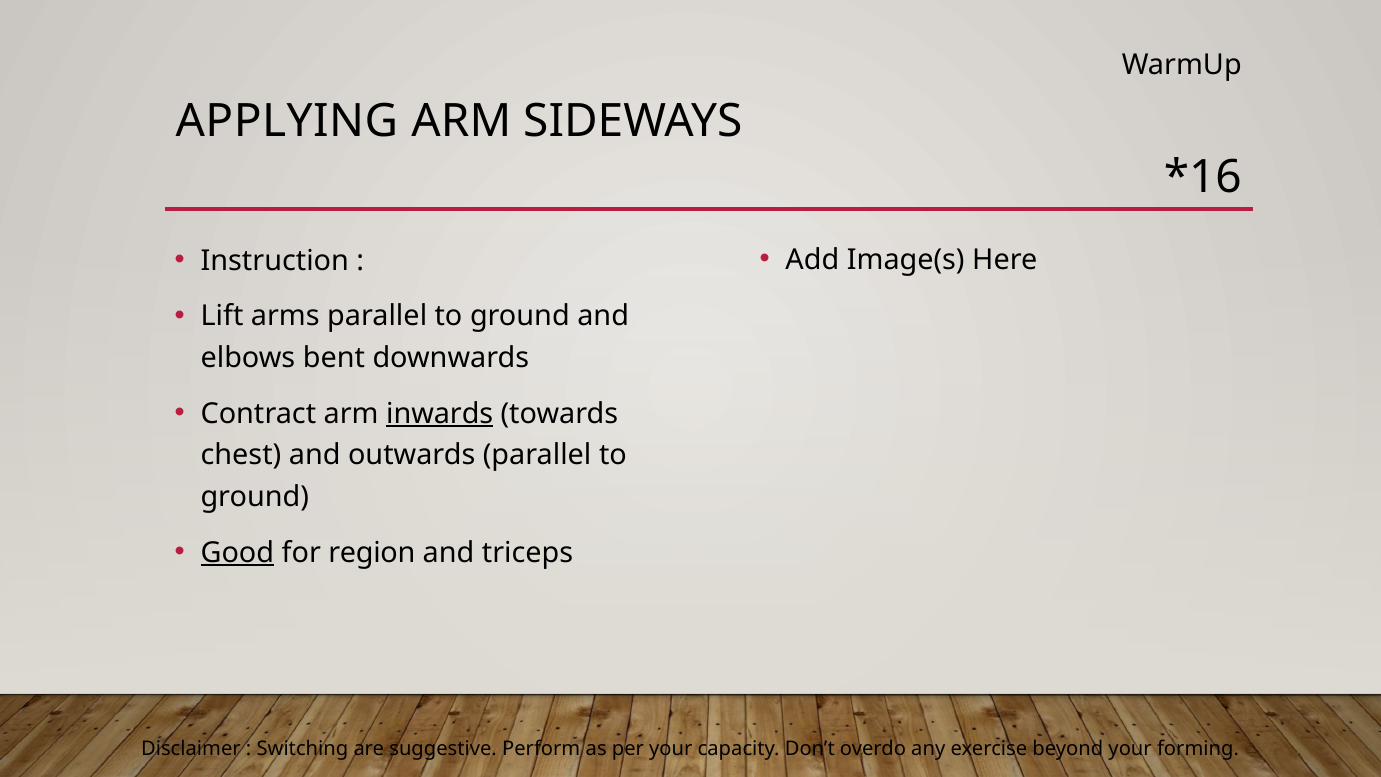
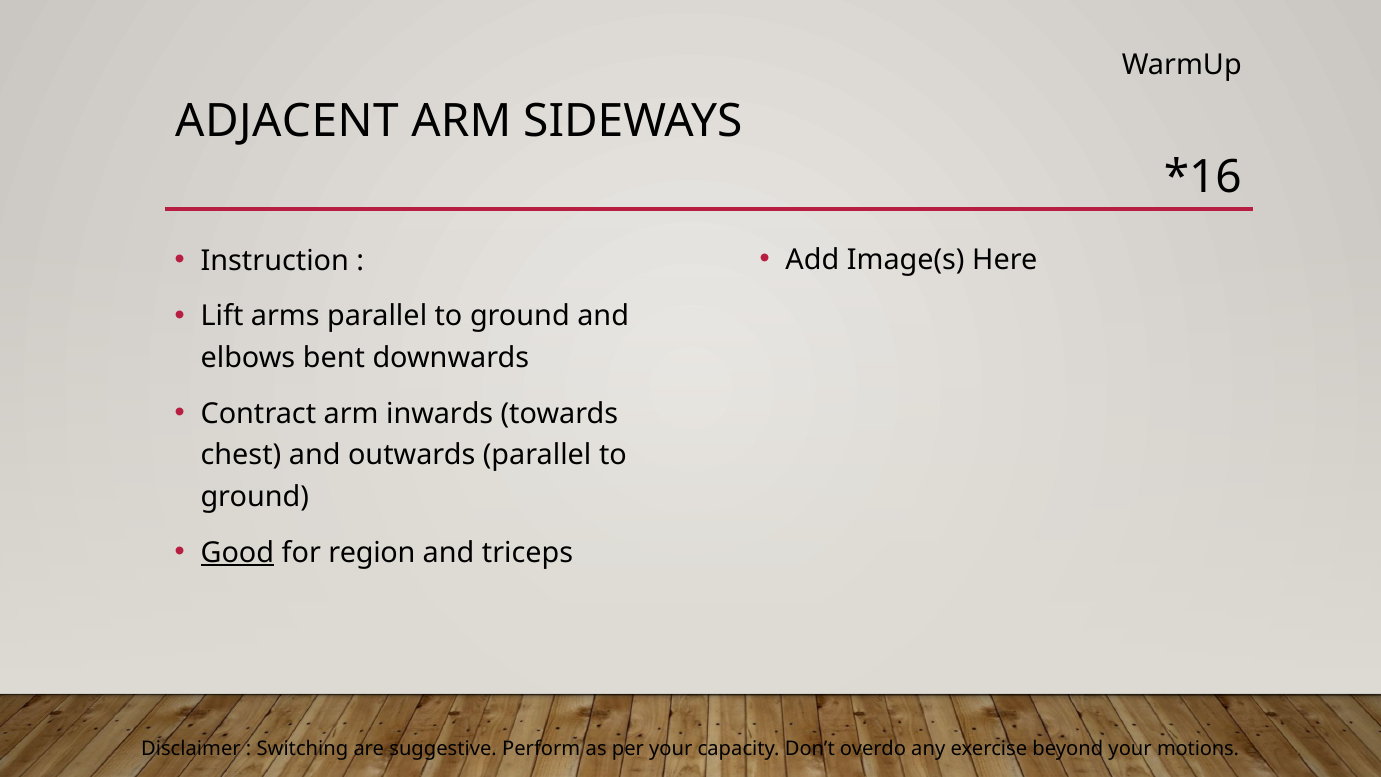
APPLYING: APPLYING -> ADJACENT (287, 121)
inwards underline: present -> none (440, 414)
forming: forming -> motions (1198, 749)
